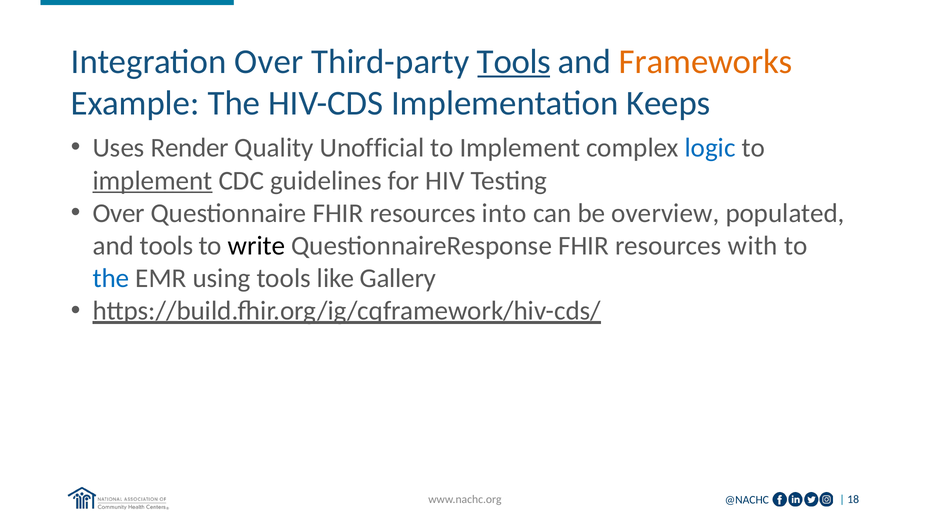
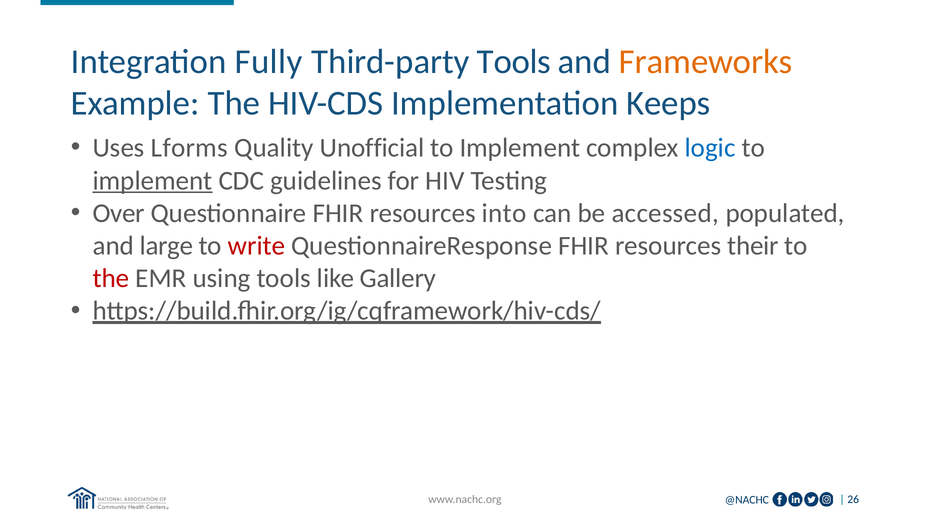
Integration Over: Over -> Fully (269, 62)
Tools underline: present -> none (514, 62)
Render: Render -> Lforms (189, 148)
overview: overview -> accessed (665, 213)
and tools: tools -> large (166, 246)
write colour: black -> red (257, 246)
with: with -> their (753, 246)
the colour: blue -> red (111, 278)
18: 18 -> 26 (853, 499)
